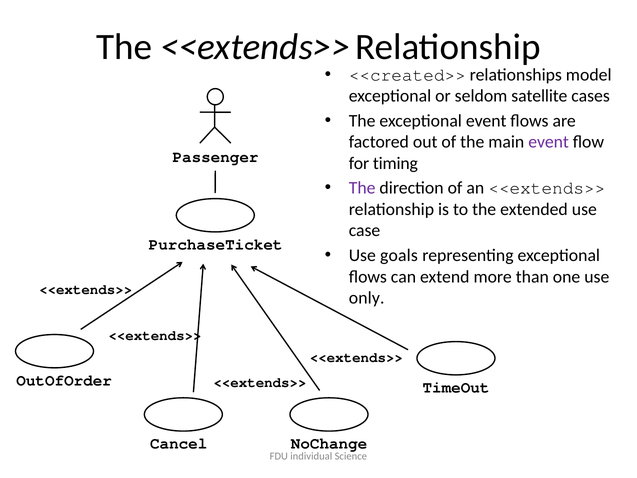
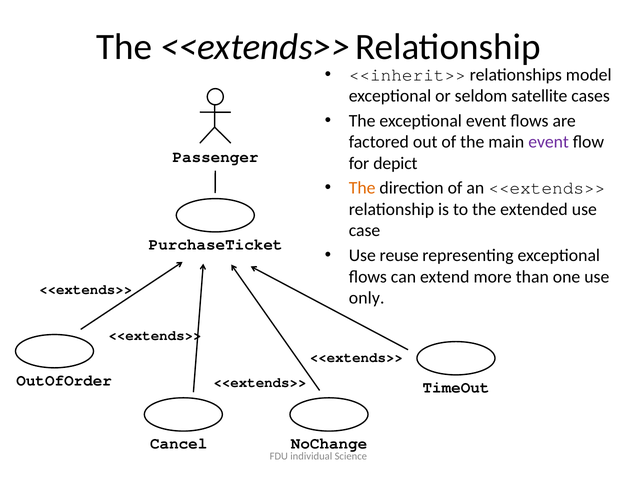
<<created>>: <<created>> -> <<inherit>> (407, 75)
timing: timing -> depict (395, 163)
The colour: purple -> orange (362, 188)
goals: goals -> reuse (399, 255)
